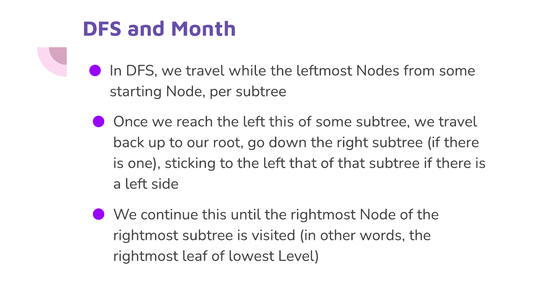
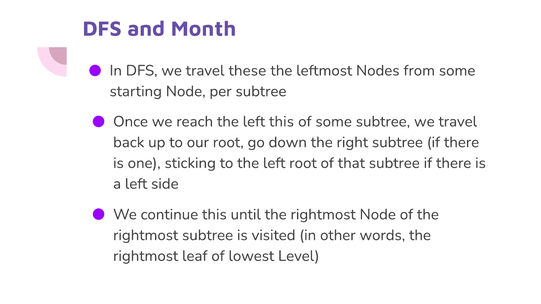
while: while -> these (247, 71)
left that: that -> root (303, 163)
